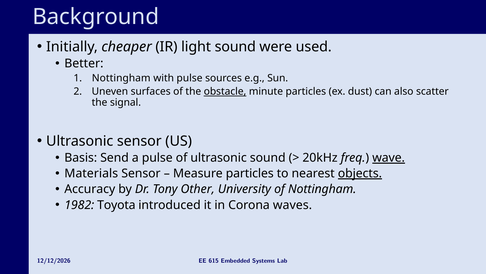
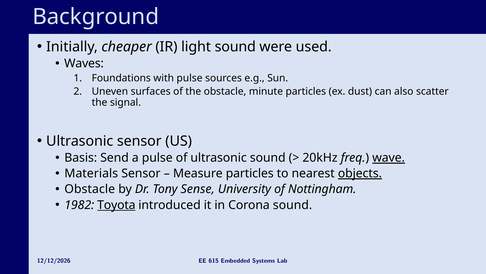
Better: Better -> Waves (84, 63)
Nottingham: Nottingham -> Foundations (121, 78)
obstacle underline: present -> none (225, 91)
Accuracy: Accuracy -> Obstacle (90, 189)
Other: Other -> Sense (198, 189)
Toyota underline: none -> present (116, 205)
Corona waves: waves -> sound (293, 205)
